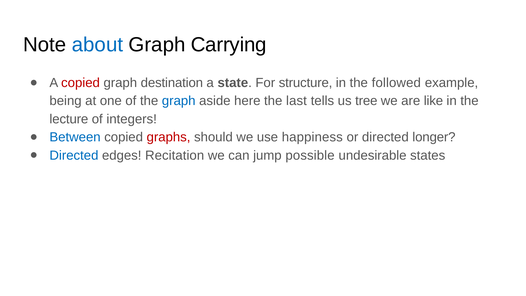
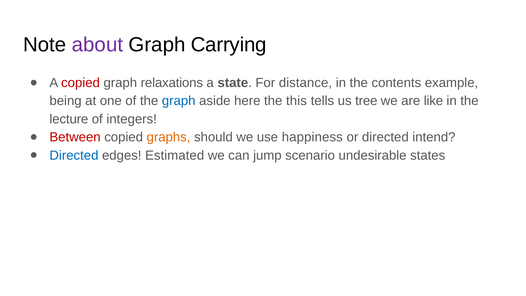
about colour: blue -> purple (97, 45)
destination: destination -> relaxations (172, 83)
structure: structure -> distance (305, 83)
followed: followed -> contents (396, 83)
last: last -> this (296, 101)
Between colour: blue -> red (75, 137)
graphs colour: red -> orange (169, 137)
longer: longer -> intend (434, 137)
Recitation: Recitation -> Estimated (175, 155)
possible: possible -> scenario (310, 155)
